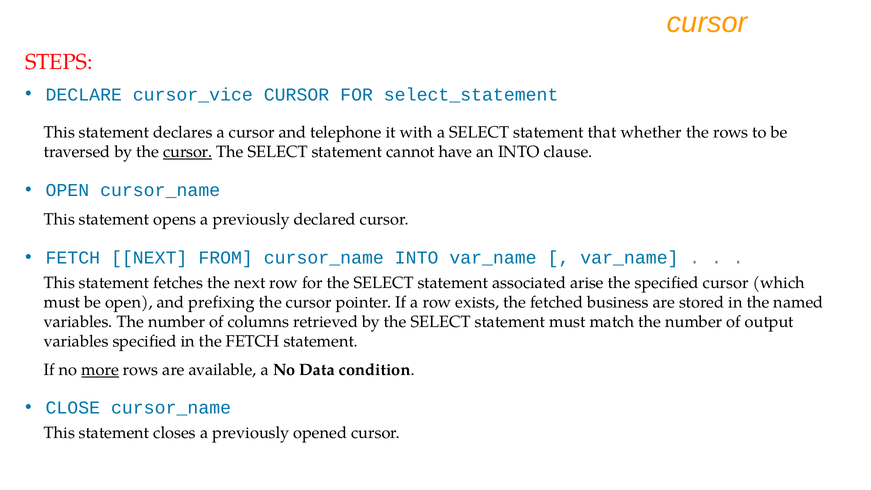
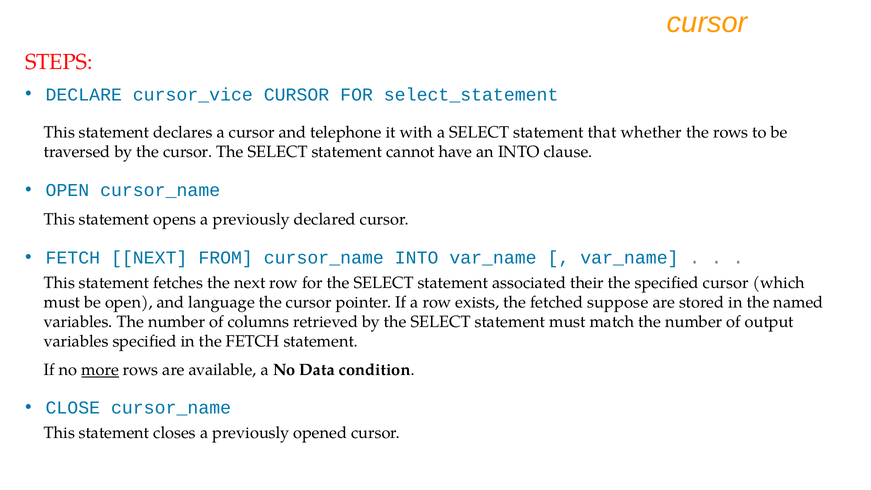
cursor underline: present -> none (188, 152)
arise: arise -> their (587, 283)
prefixing: prefixing -> language (222, 302)
business: business -> suppose (618, 302)
